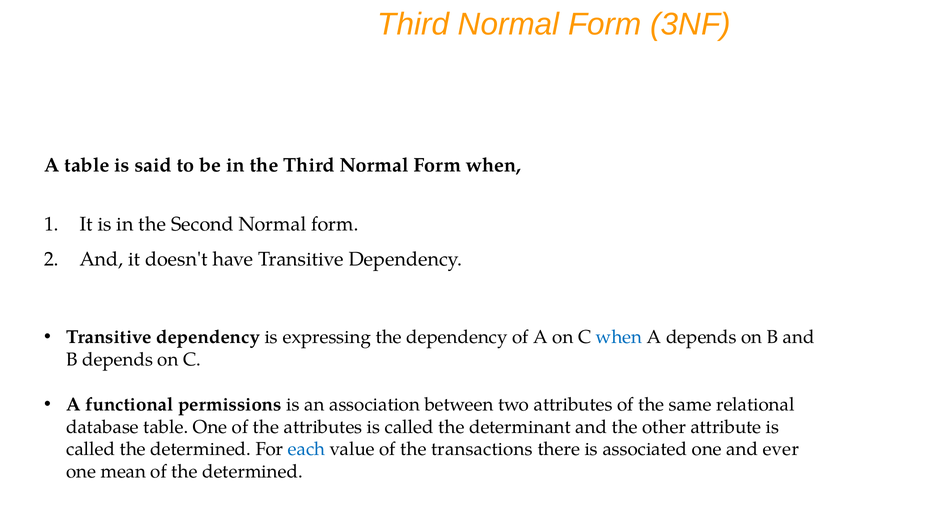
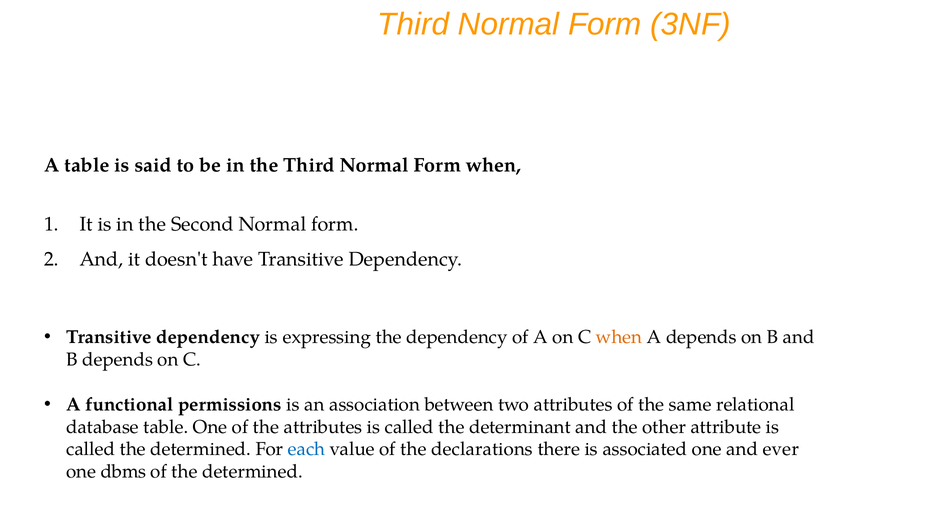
when colour: blue -> orange (619, 338)
transactions: transactions -> declarations (482, 450)
mean: mean -> dbms (123, 472)
